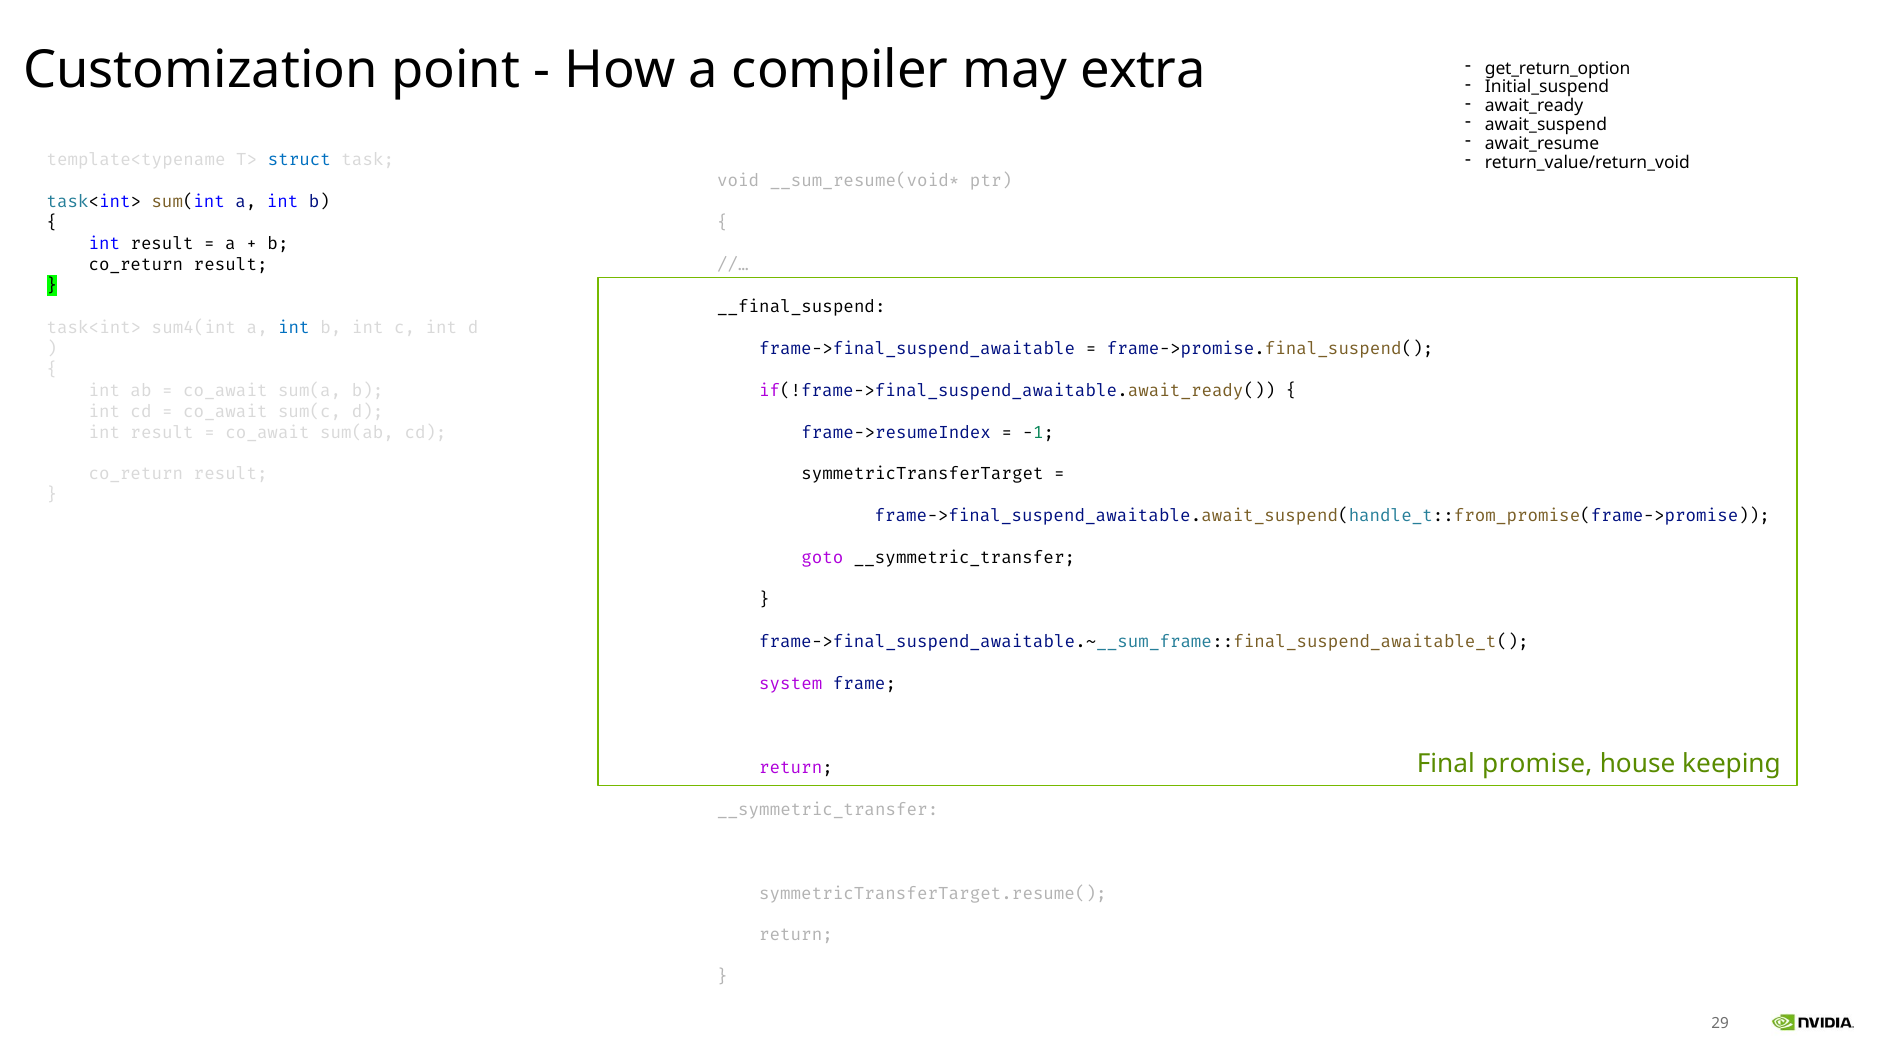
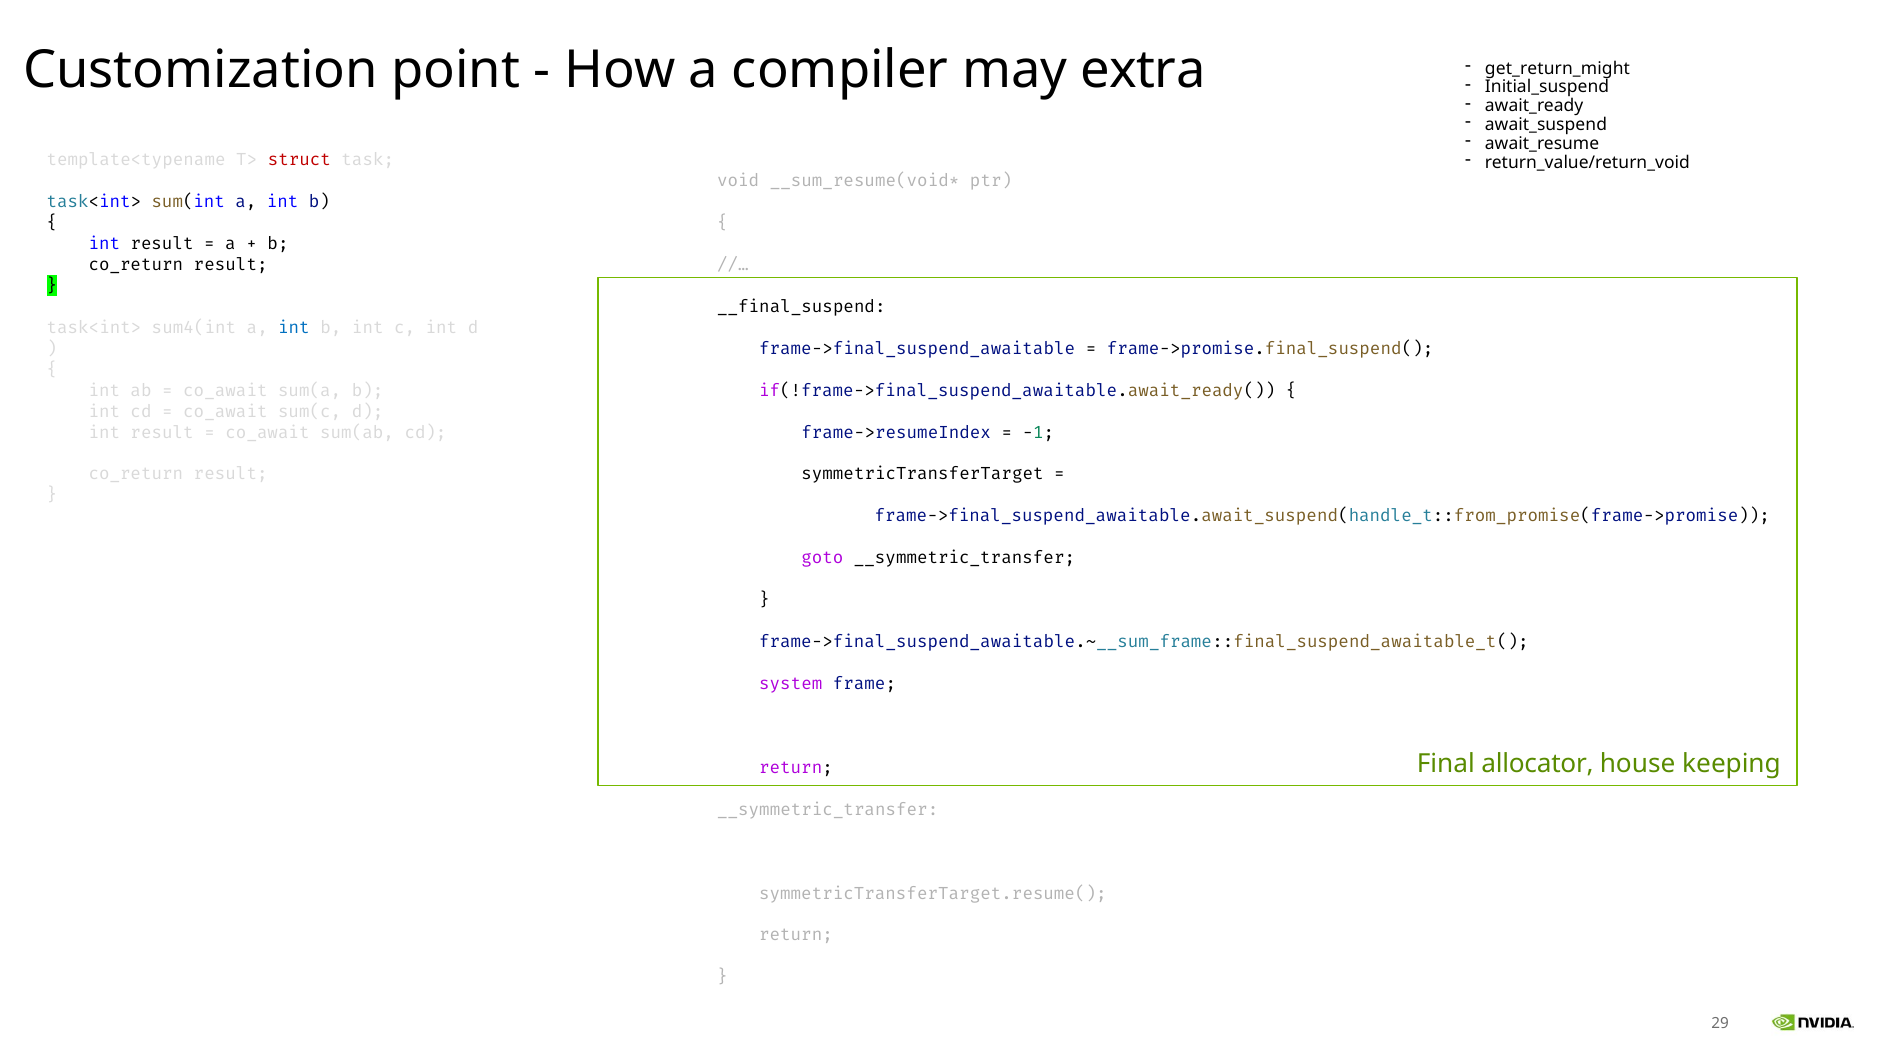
get_return_option: get_return_option -> get_return_might (1558, 68)
struct colour: blue -> red (299, 160)
promise: promise -> allocator (1538, 764)
